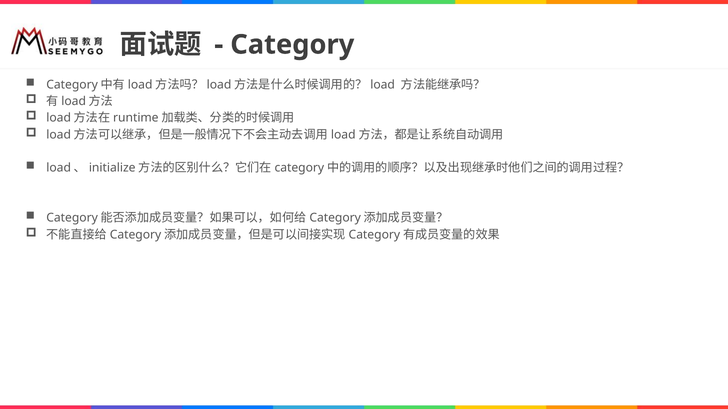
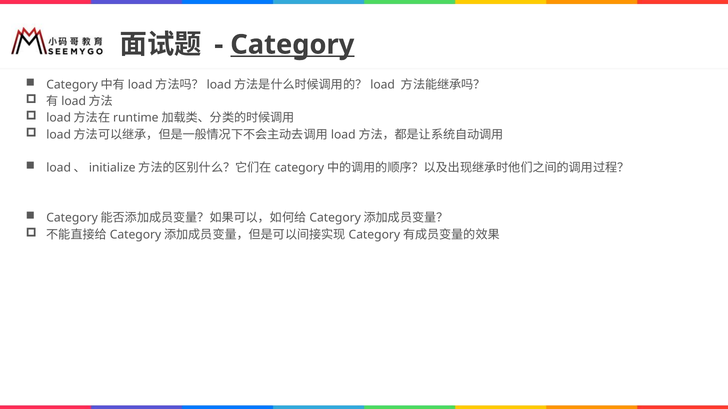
Category underline: none -> present (292, 45)
